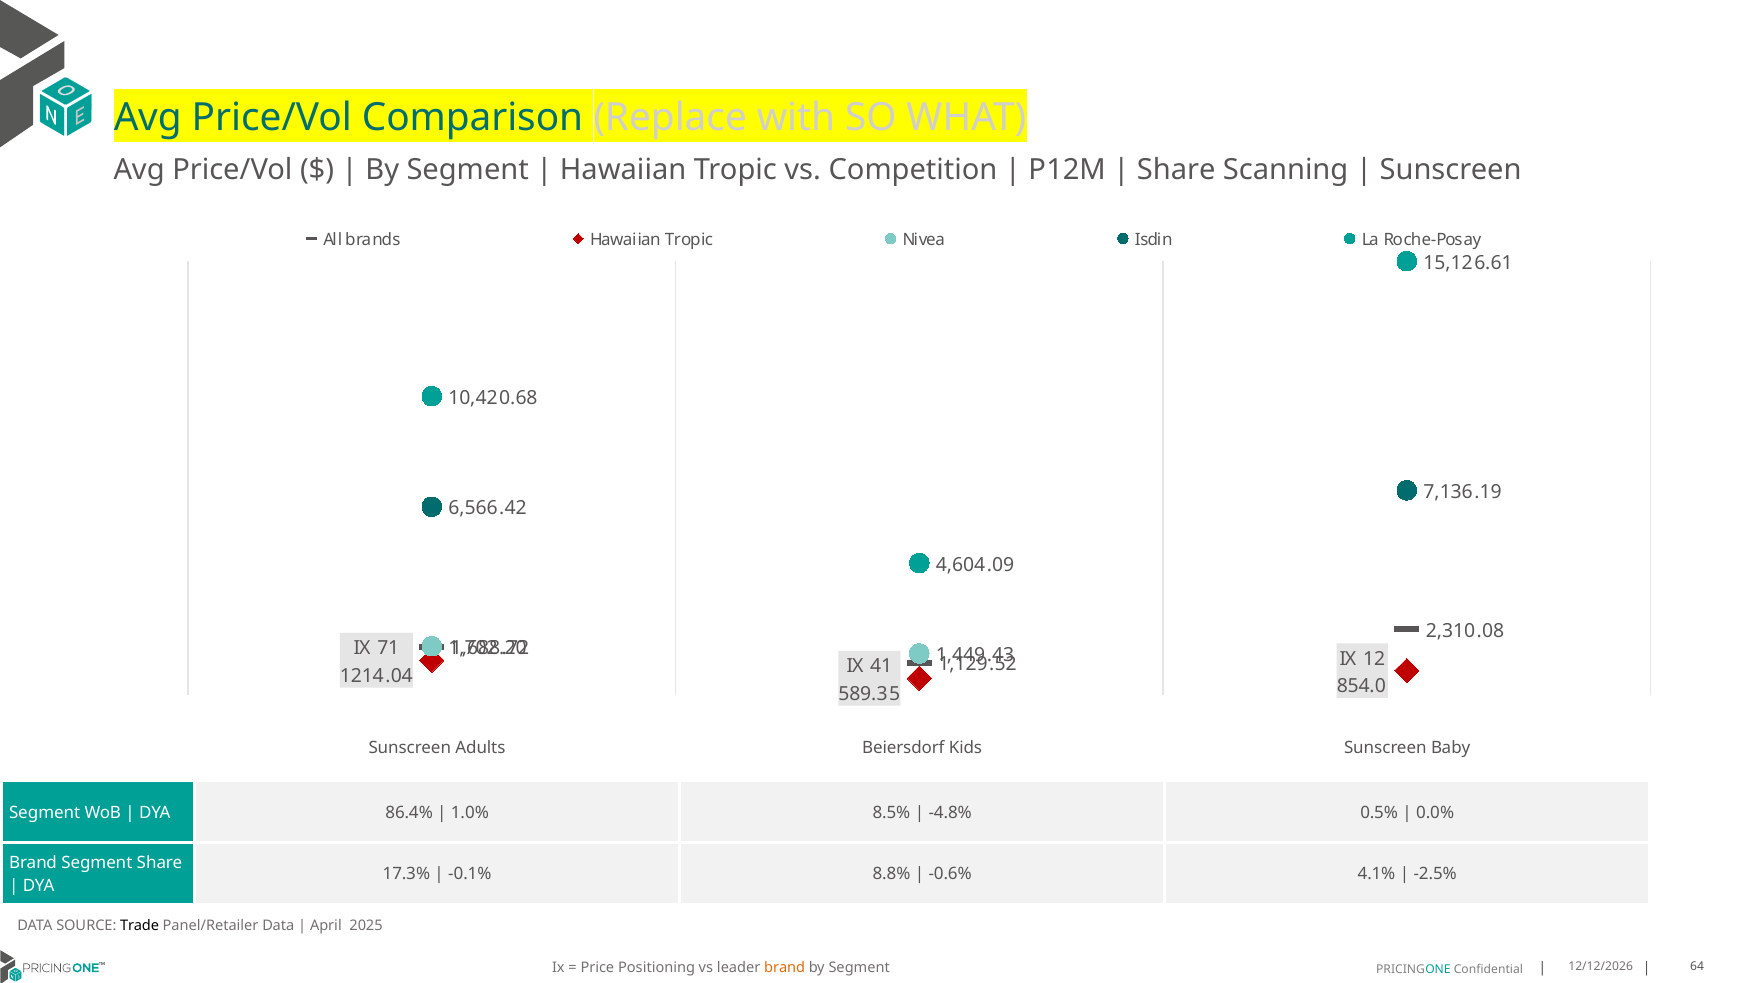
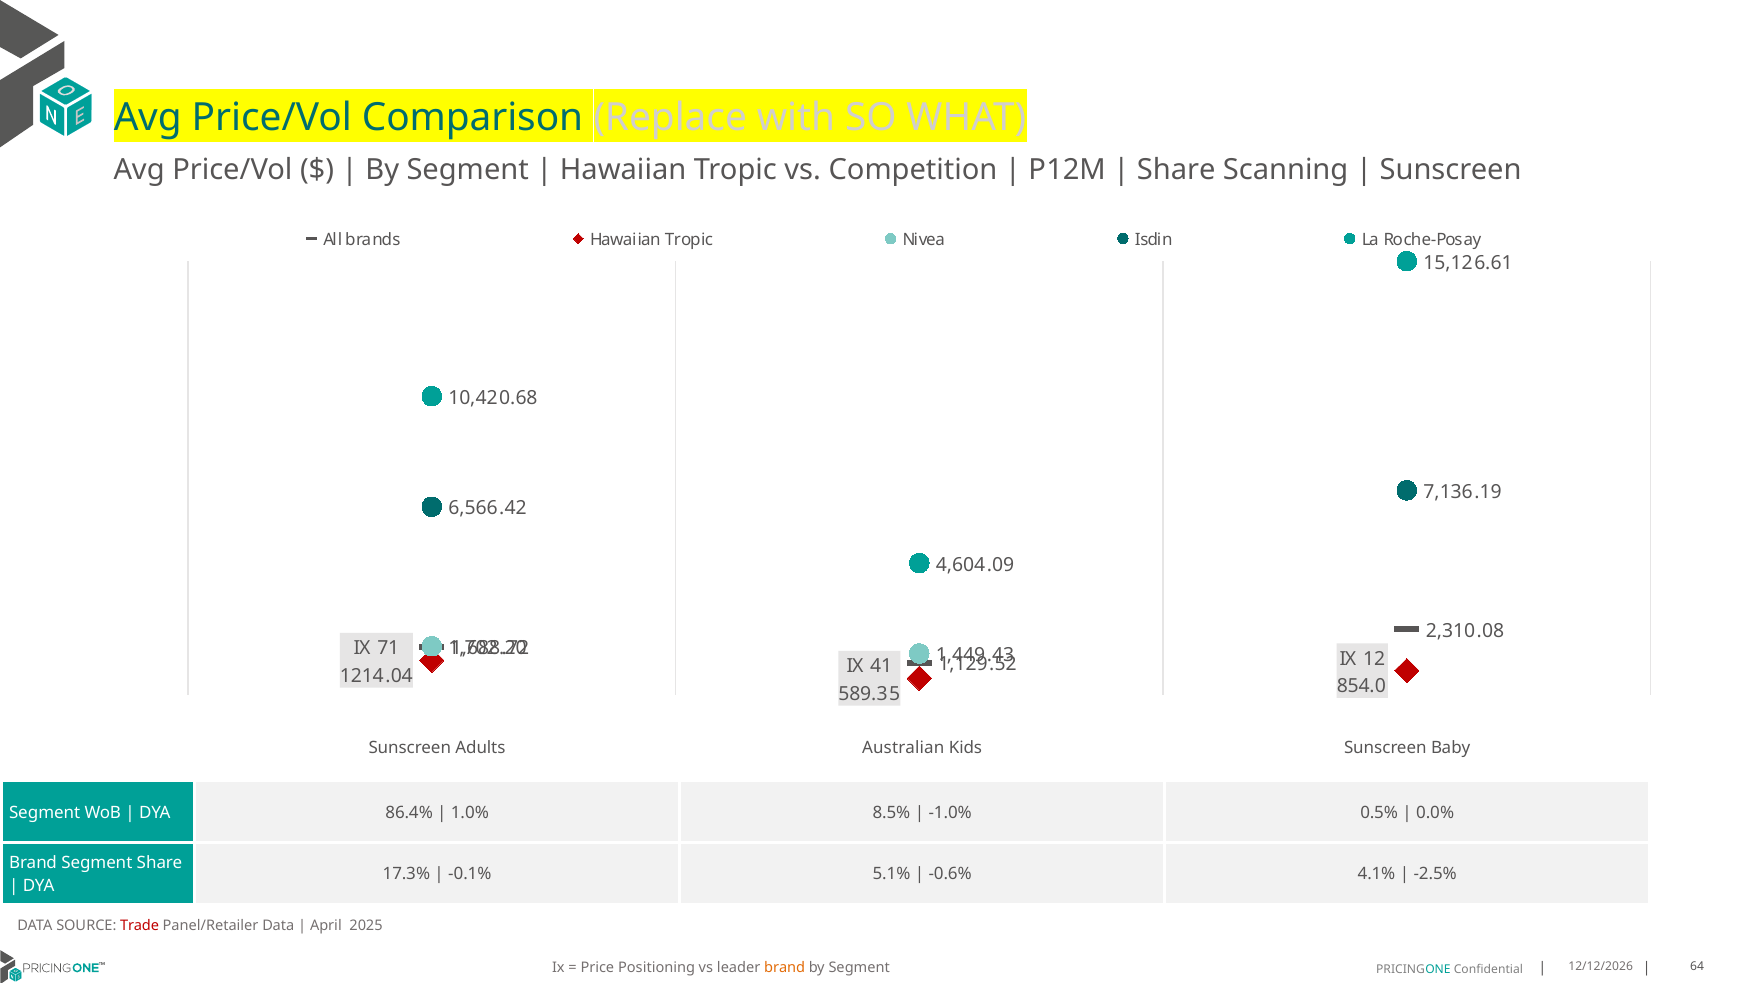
Beiersdorf: Beiersdorf -> Australian (903, 748)
-4.8%: -4.8% -> -1.0% (950, 812)
8.8%: 8.8% -> 5.1% (892, 874)
Trade colour: black -> red (140, 926)
